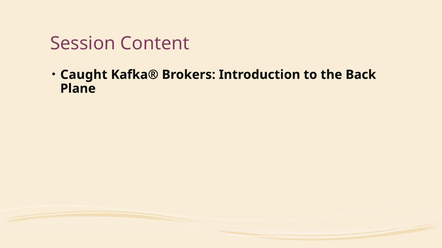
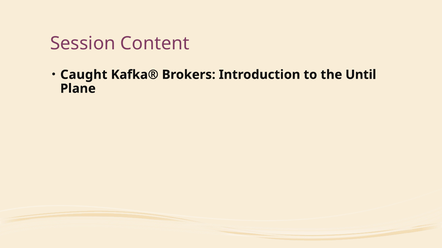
Back: Back -> Until (361, 75)
